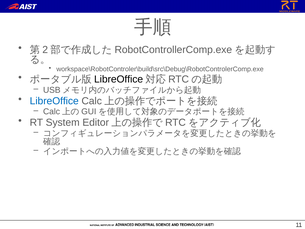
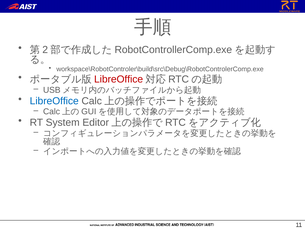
LibreOffice colour: black -> red (119, 79)
